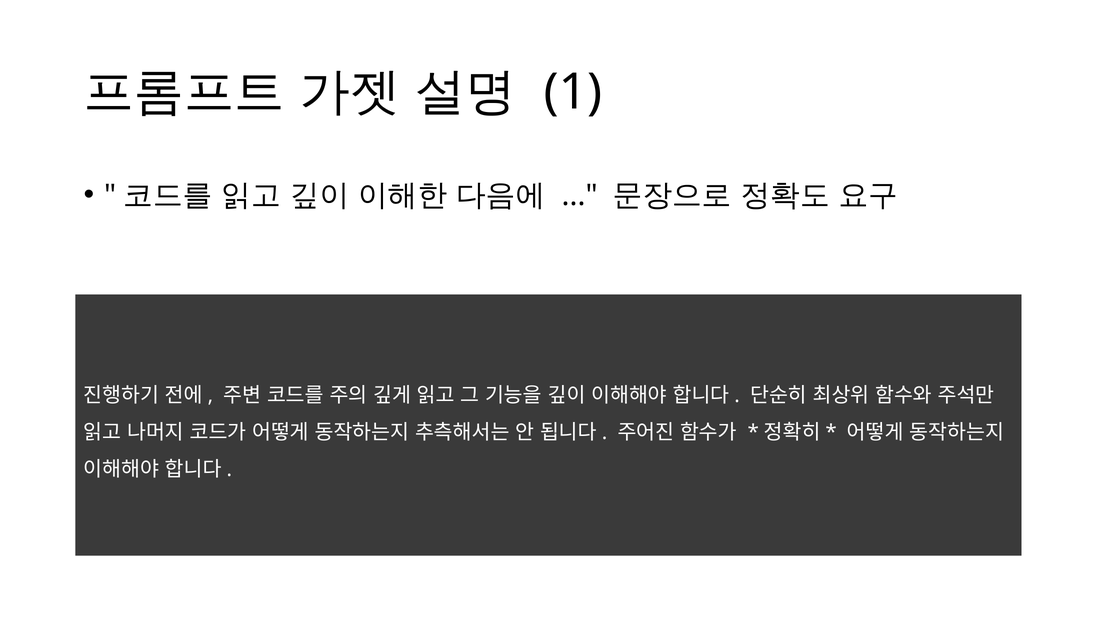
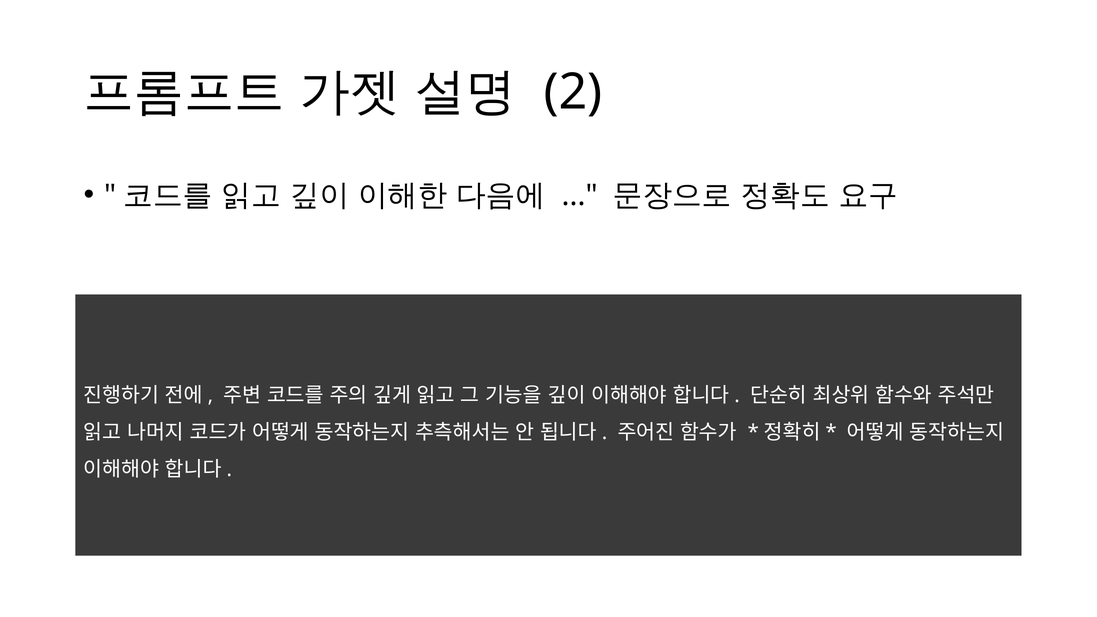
1: 1 -> 2 (573, 92)
